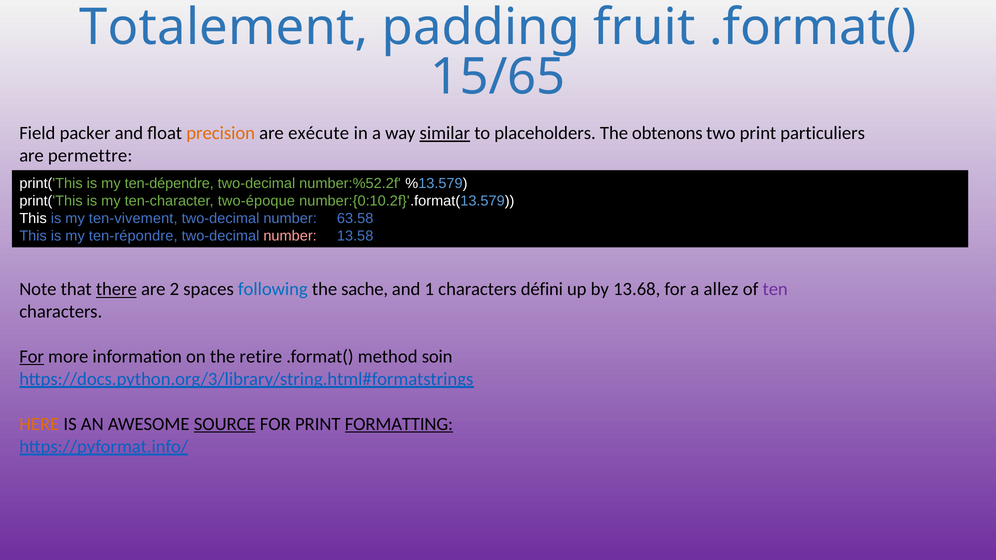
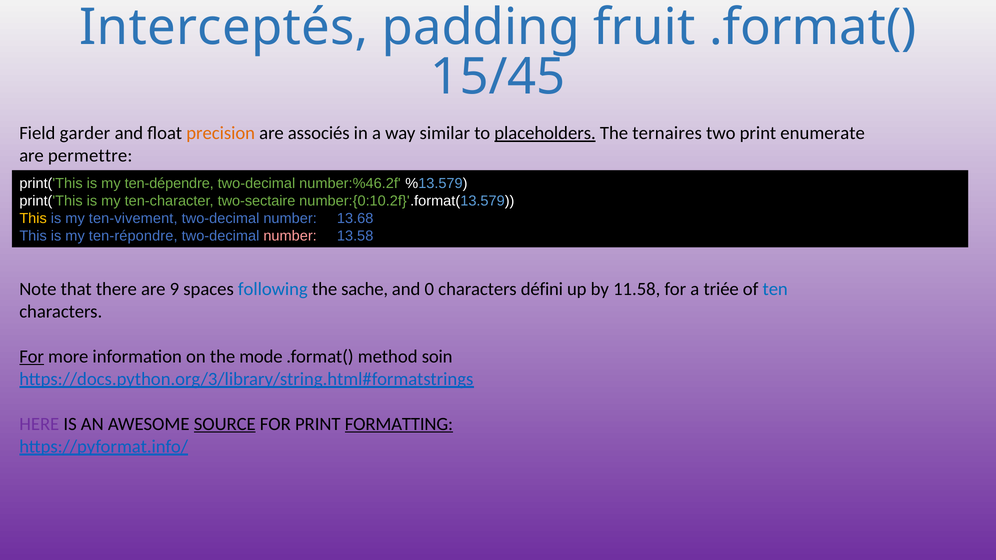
Totalement: Totalement -> Interceptés (224, 27)
15/65: 15/65 -> 15/45 (498, 77)
packer: packer -> garder (85, 133)
exécute: exécute -> associés (319, 133)
similar underline: present -> none (445, 133)
placeholders underline: none -> present (545, 133)
obtenons: obtenons -> ternaires (667, 133)
particuliers: particuliers -> enumerate (823, 133)
number:%52.2f: number:%52.2f -> number:%46.2f (350, 184)
two-époque: two-époque -> two-sectaire (257, 201)
This colour: white -> yellow (33, 219)
63.58: 63.58 -> 13.68 (355, 219)
there underline: present -> none (116, 289)
2: 2 -> 9 (174, 289)
1: 1 -> 0 (429, 289)
13.68: 13.68 -> 11.58 (637, 289)
allez: allez -> triée (721, 289)
ten colour: purple -> blue (775, 289)
retire: retire -> mode (261, 357)
HERE colour: orange -> purple (39, 424)
